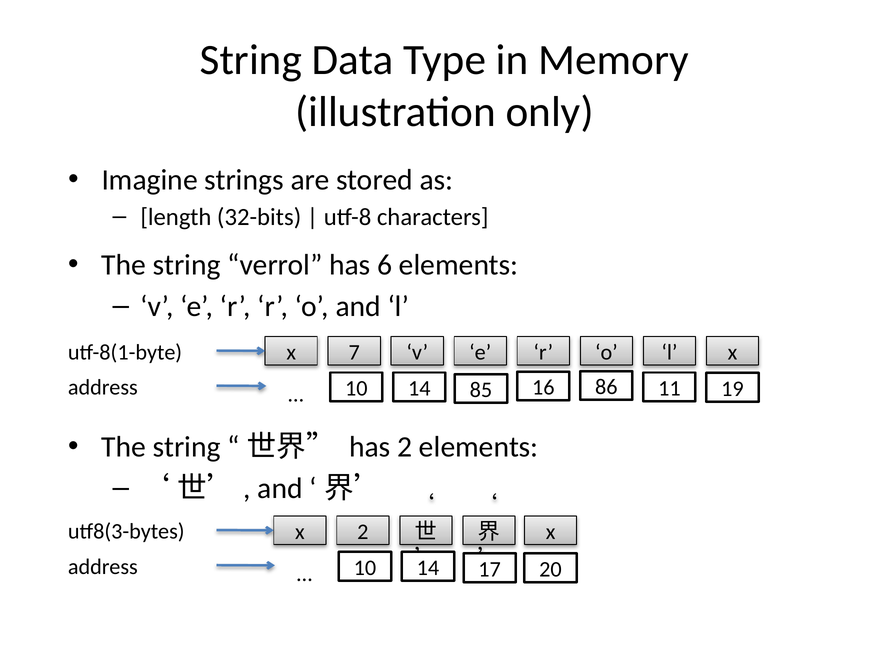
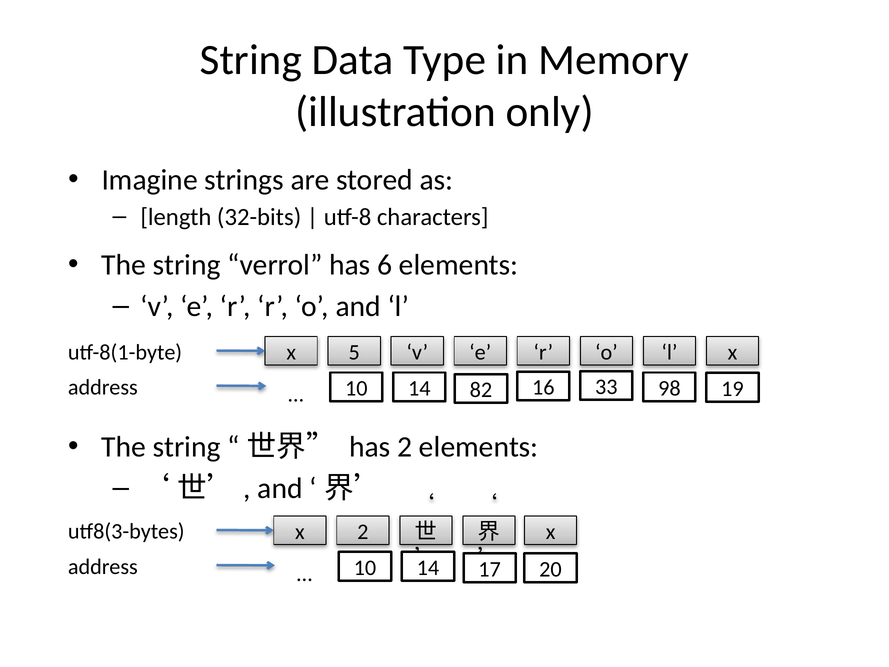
7: 7 -> 5 (354, 352)
11: 11 -> 98 (669, 388)
85: 85 -> 82 (481, 390)
86: 86 -> 33 (606, 387)
